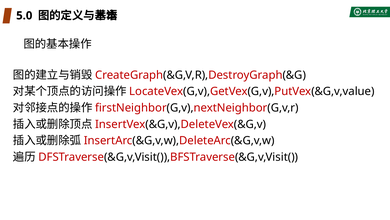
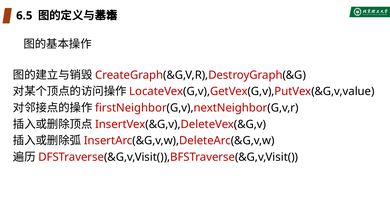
5.0: 5.0 -> 6.5 (24, 16)
